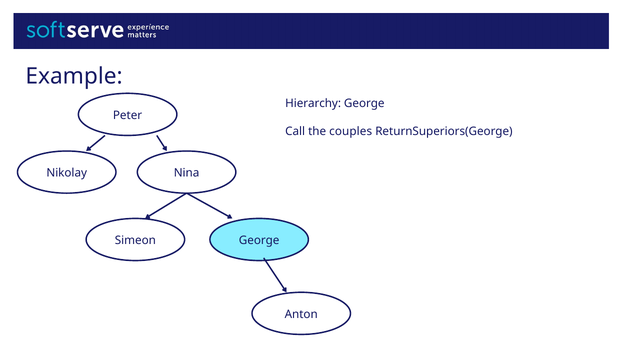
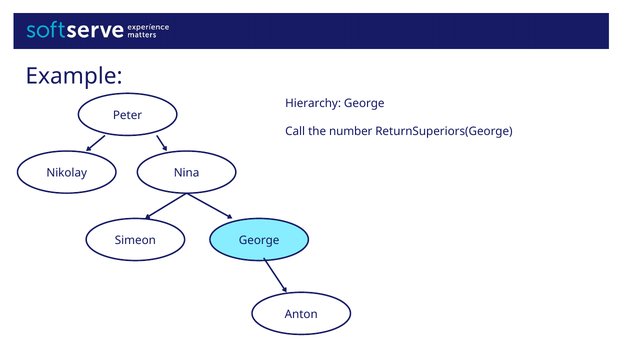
couples: couples -> number (351, 131)
